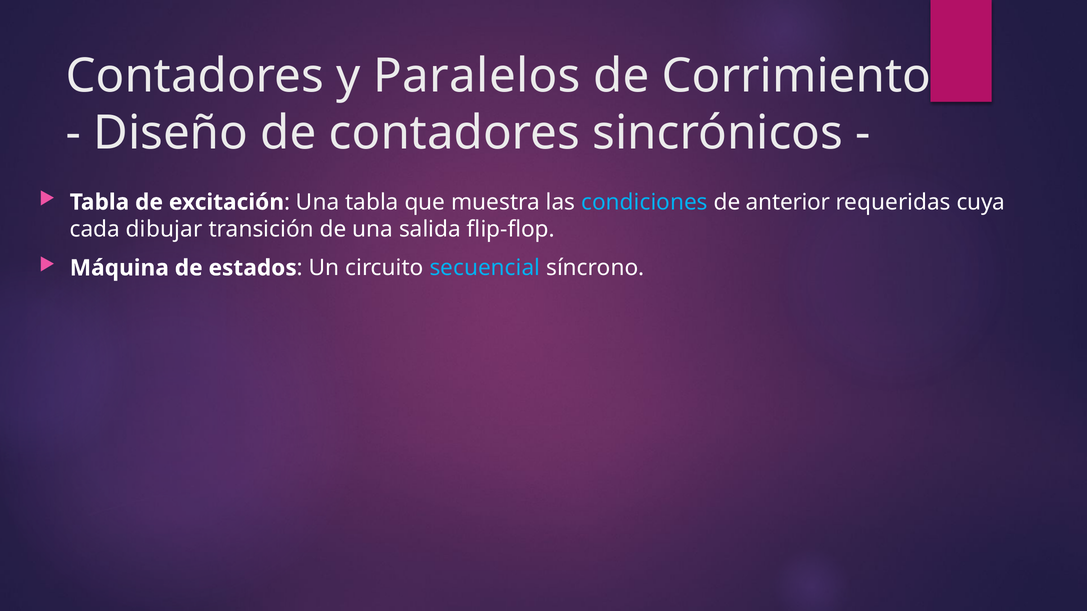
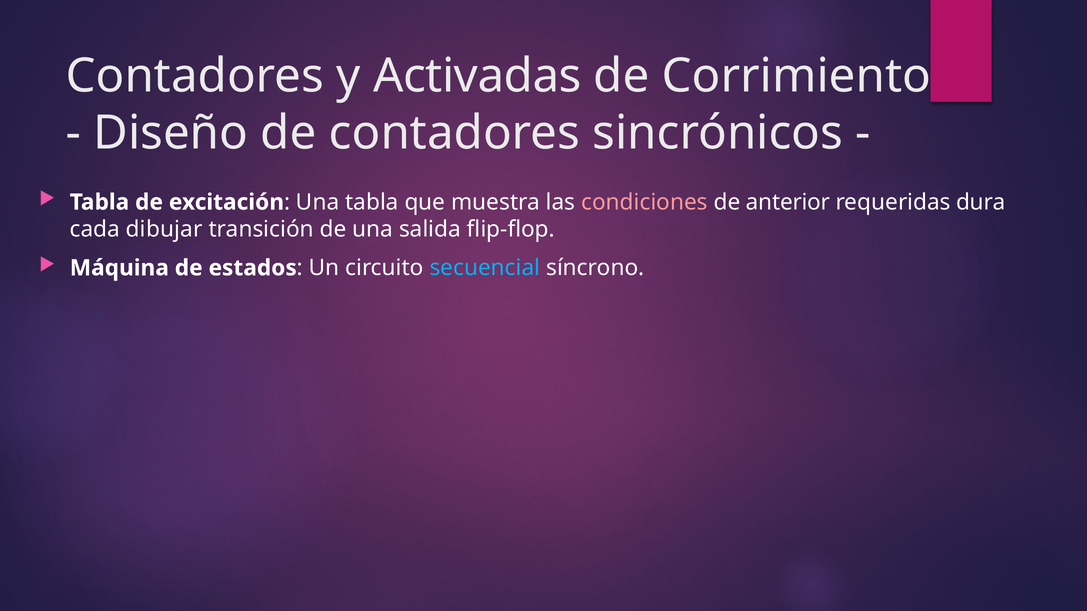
Paralelos: Paralelos -> Activadas (477, 76)
condiciones colour: light blue -> pink (644, 202)
cuya: cuya -> dura (981, 202)
